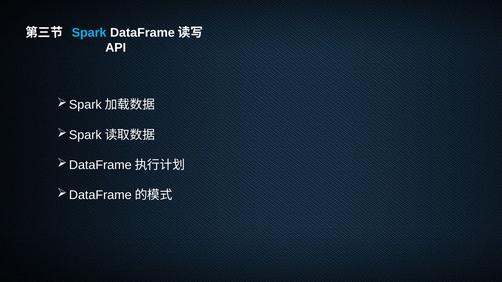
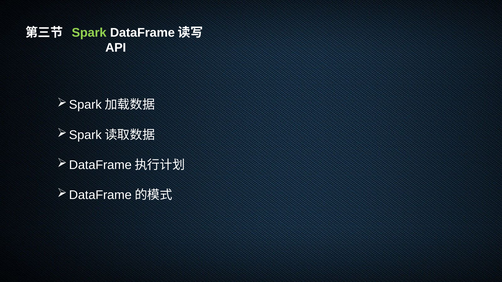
Spark colour: light blue -> light green (89, 33)
